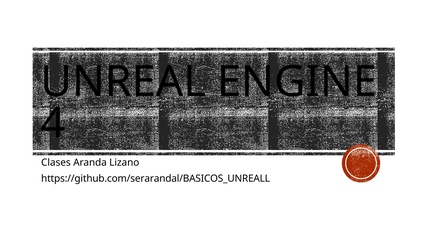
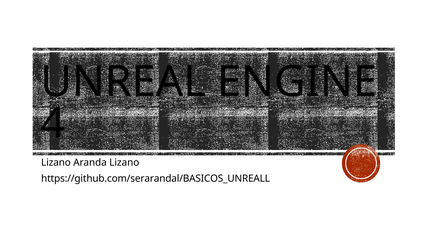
Clases: Clases -> Lizano (56, 162)
